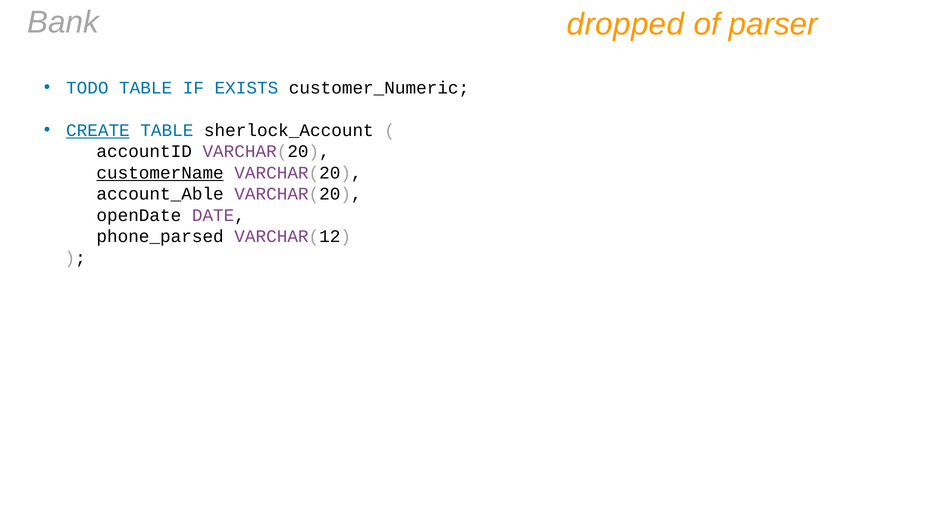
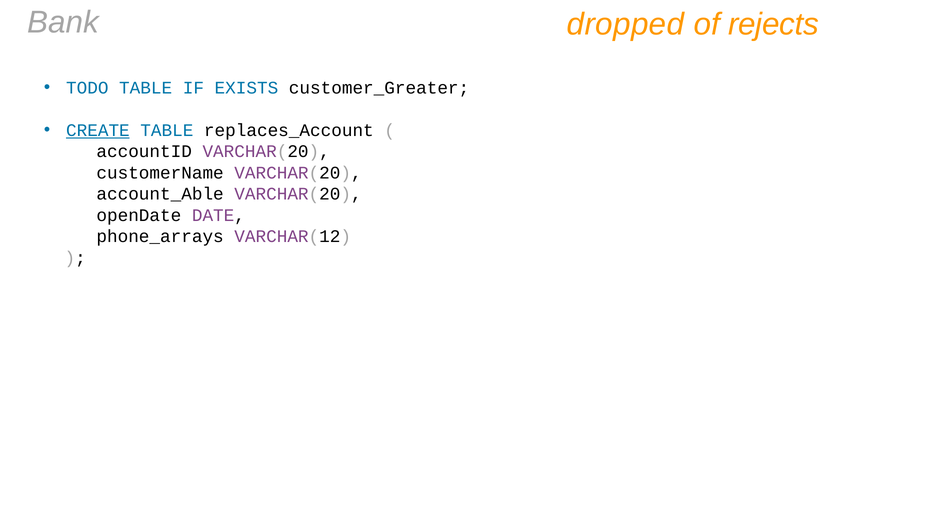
parser: parser -> rejects (773, 25)
customer_Numeric: customer_Numeric -> customer_Greater (379, 88)
sherlock_Account: sherlock_Account -> replaces_Account (289, 130)
customerName underline: present -> none (160, 173)
phone_parsed: phone_parsed -> phone_arrays (160, 236)
